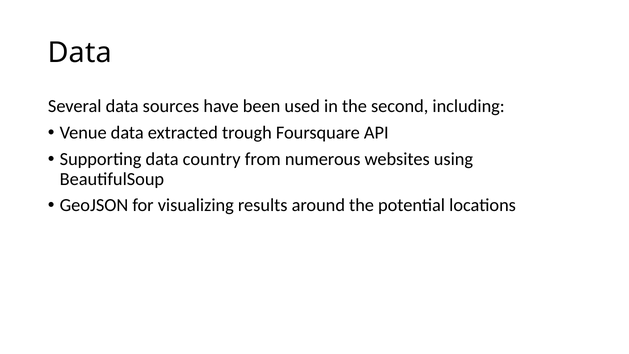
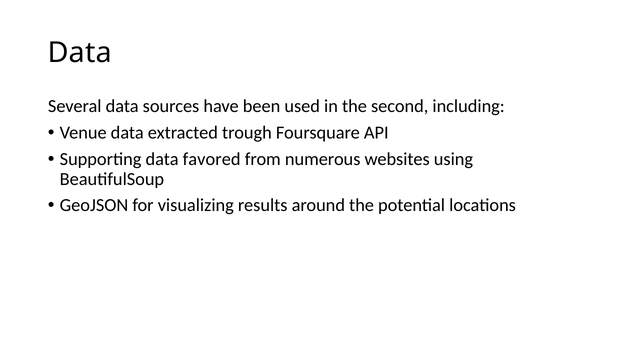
country: country -> favored (212, 159)
